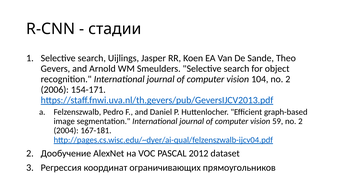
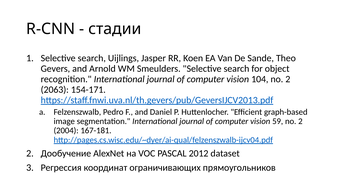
2006: 2006 -> 2063 (55, 89)
